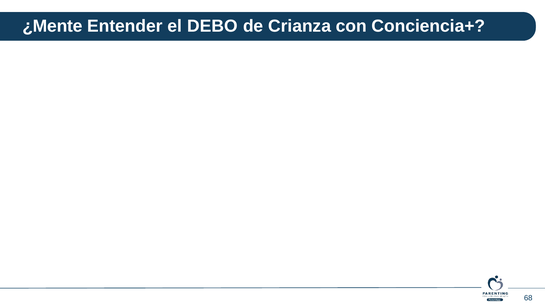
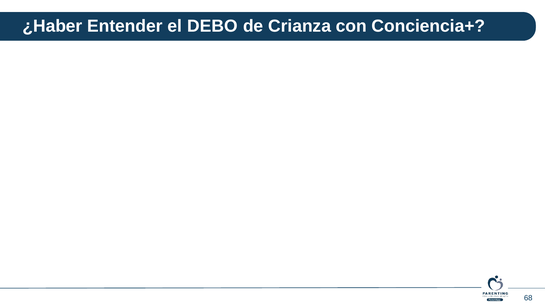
¿Mente: ¿Mente -> ¿Haber (52, 26)
